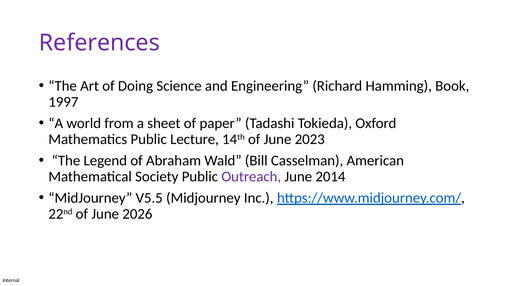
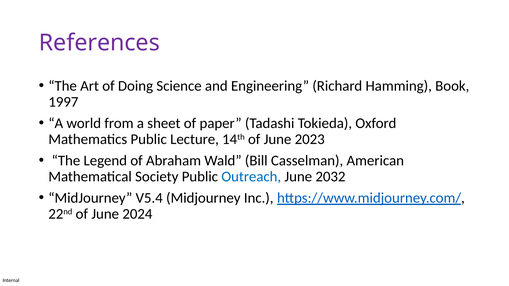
Outreach colour: purple -> blue (251, 177)
2014: 2014 -> 2032 (330, 177)
V5.5: V5.5 -> V5.4 (149, 198)
2026: 2026 -> 2024 (137, 214)
